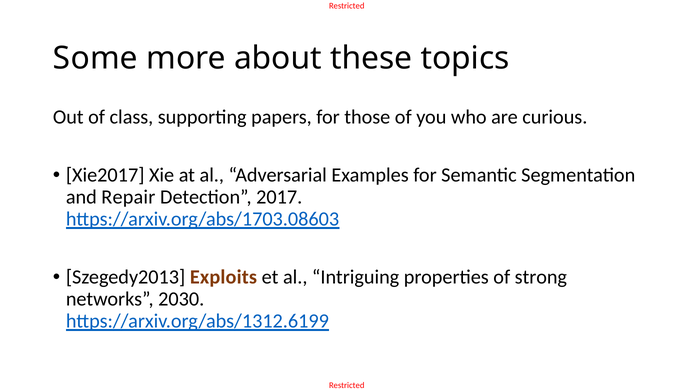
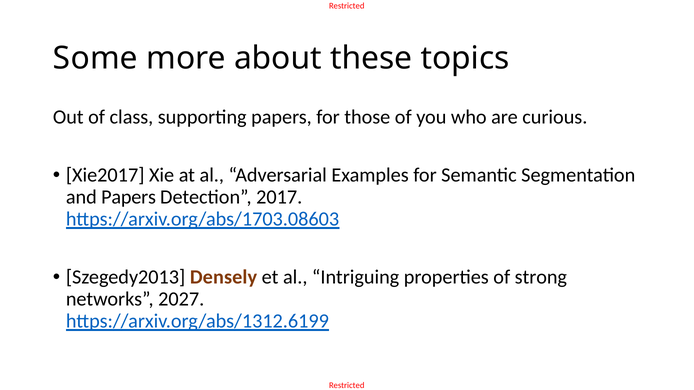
and Repair: Repair -> Papers (129, 197)
Exploits: Exploits -> Densely (224, 278)
2030: 2030 -> 2027 (181, 299)
